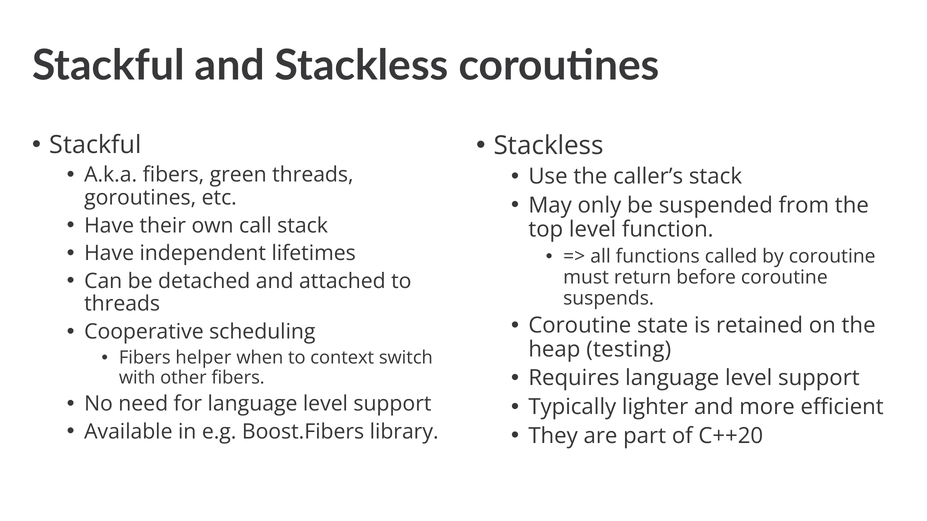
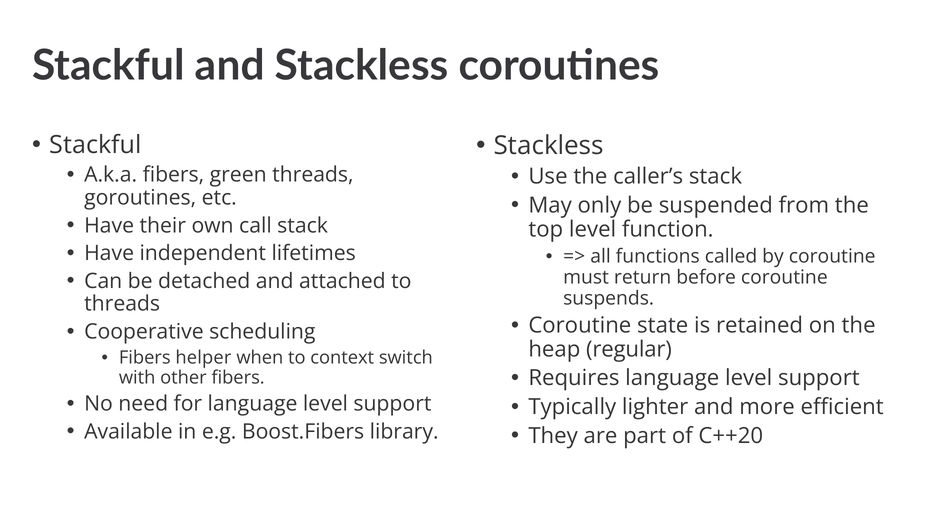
testing: testing -> regular (629, 350)
